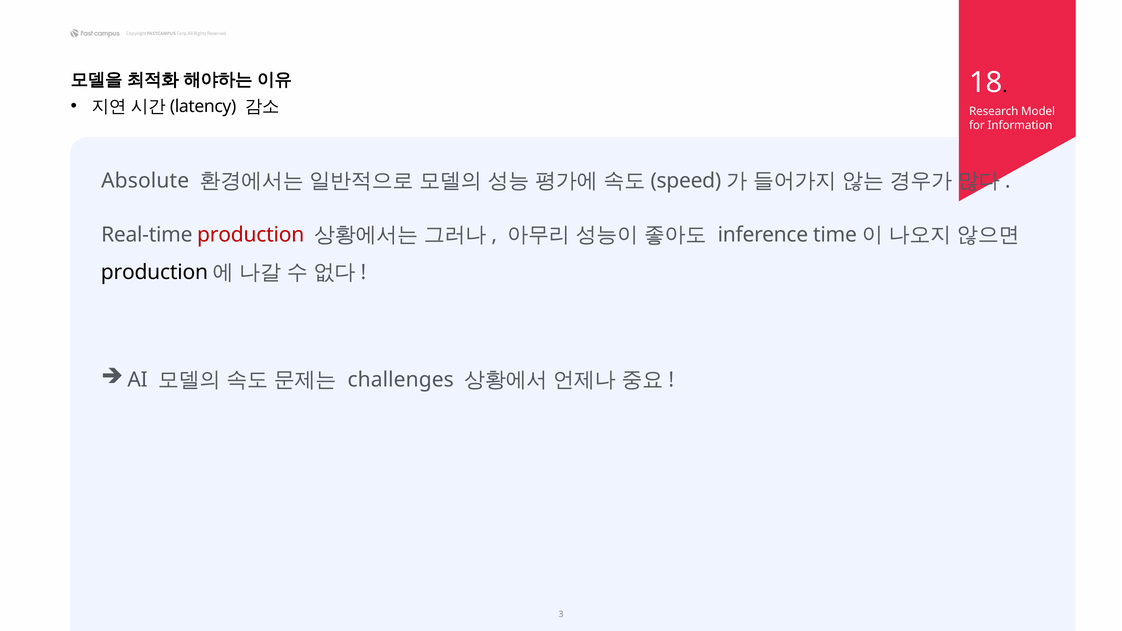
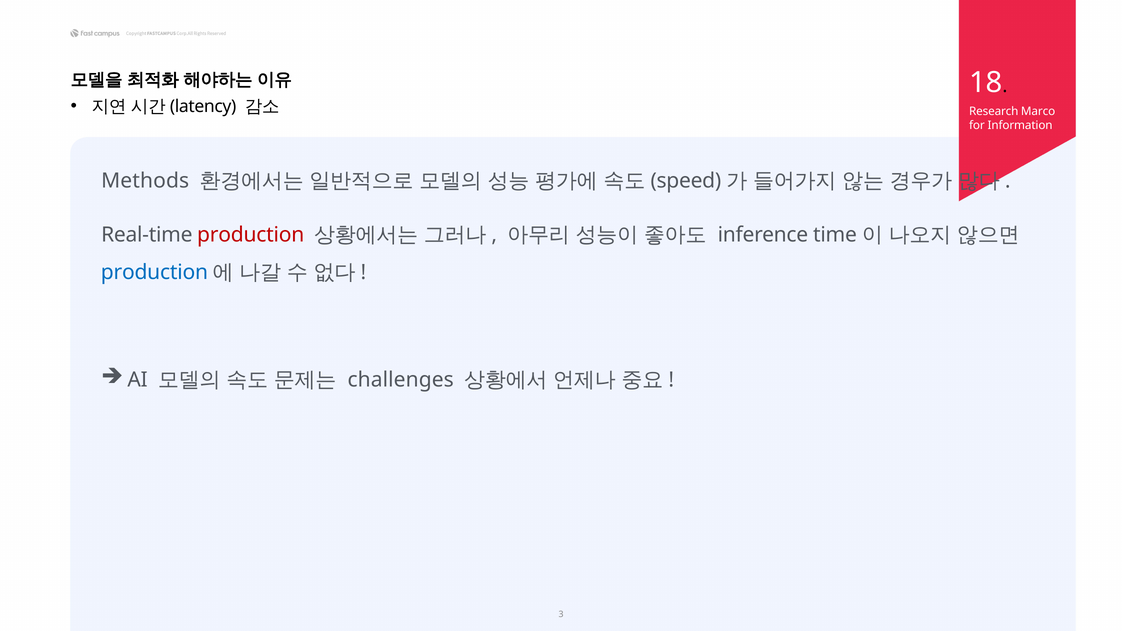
Model: Model -> Marco (1038, 111)
Absolute: Absolute -> Methods (145, 181)
production colour: black -> blue (154, 273)
